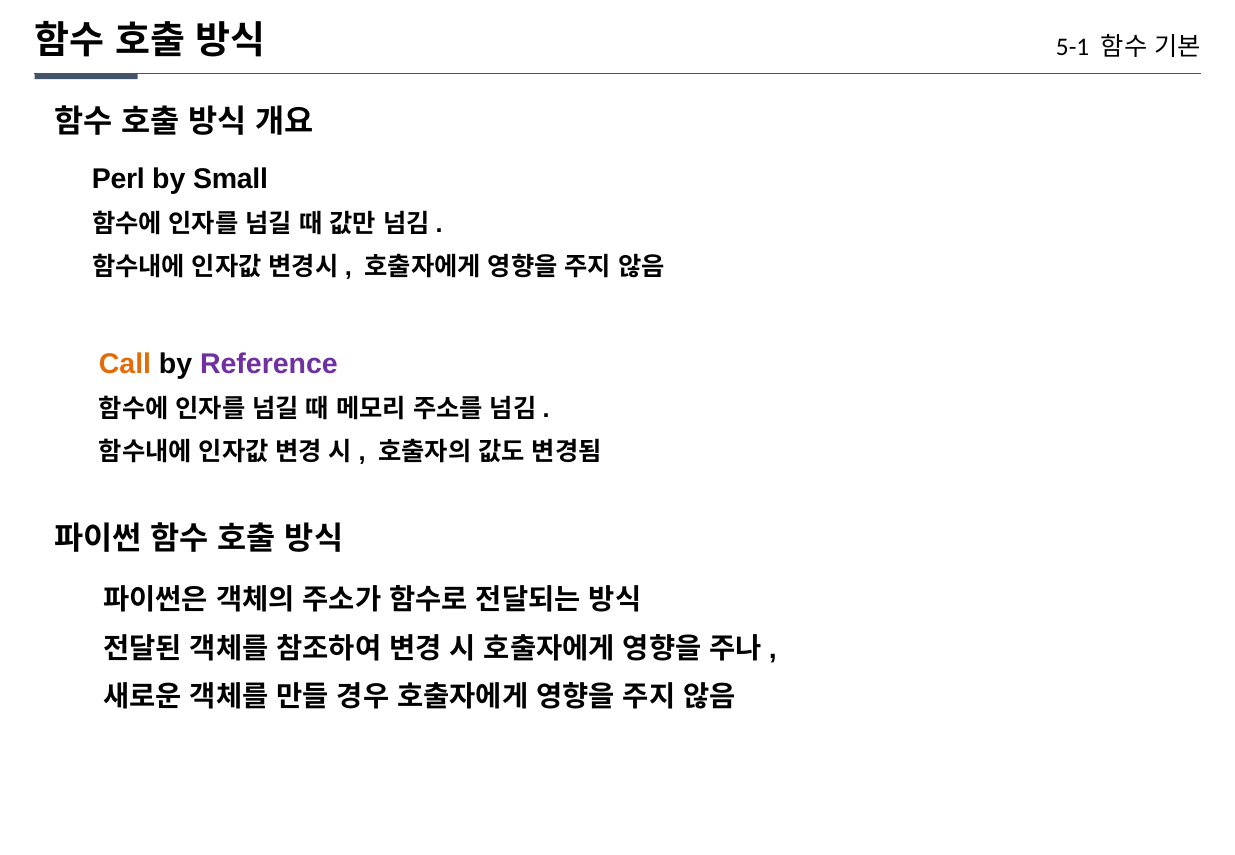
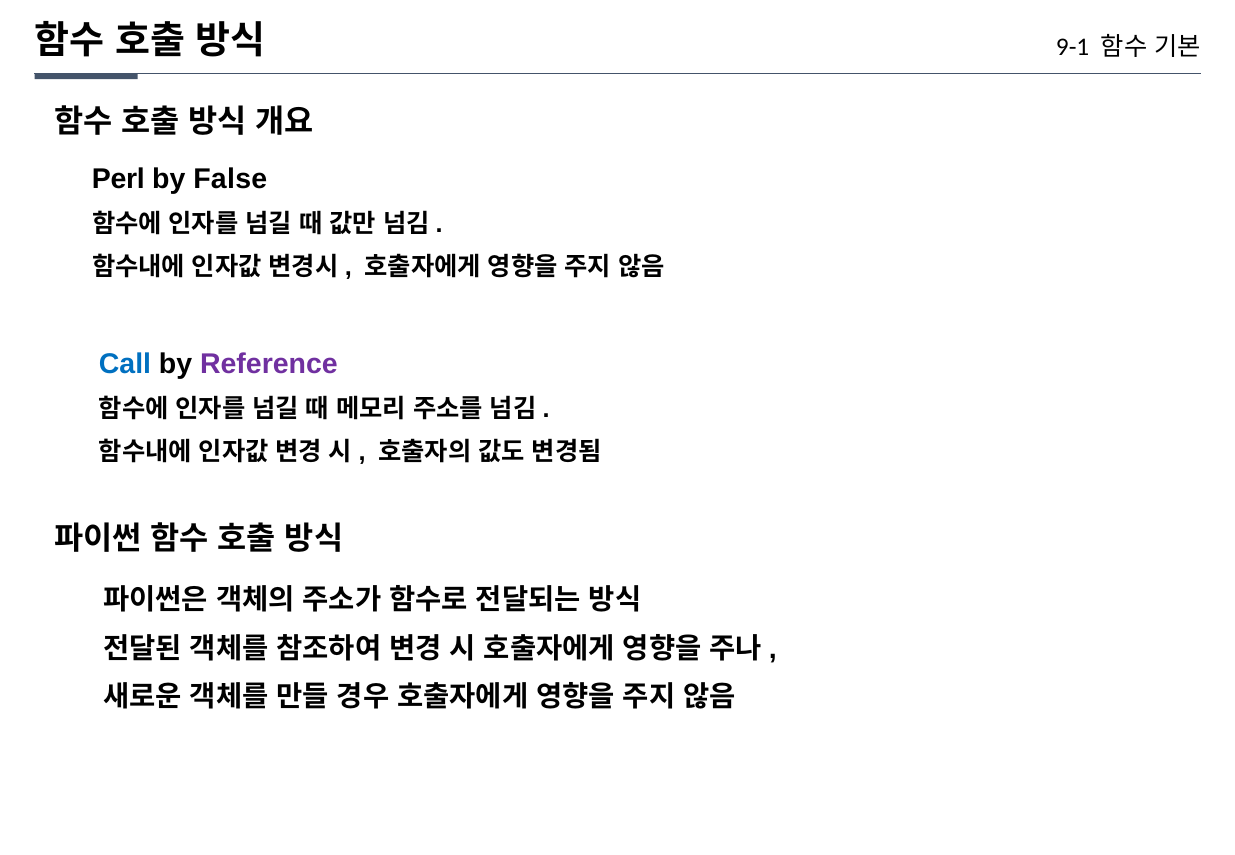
5-1: 5-1 -> 9-1 (1073, 47)
Small: Small -> False (230, 179)
Call colour: orange -> blue (125, 364)
